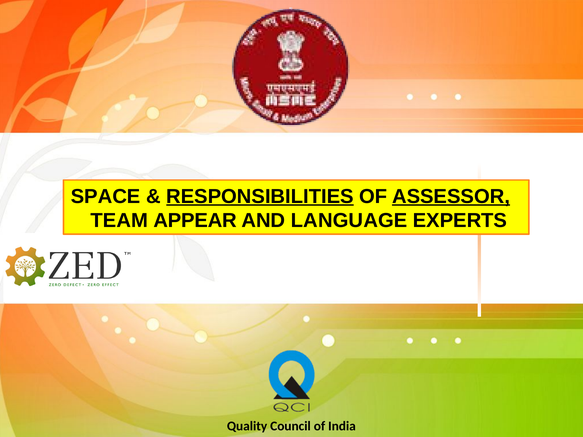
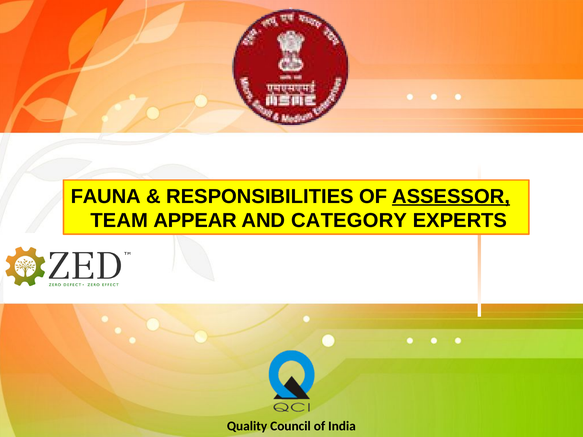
SPACE: SPACE -> FAUNA (106, 196)
RESPONSIBILITIES underline: present -> none (260, 196)
LANGUAGE: LANGUAGE -> CATEGORY (349, 221)
